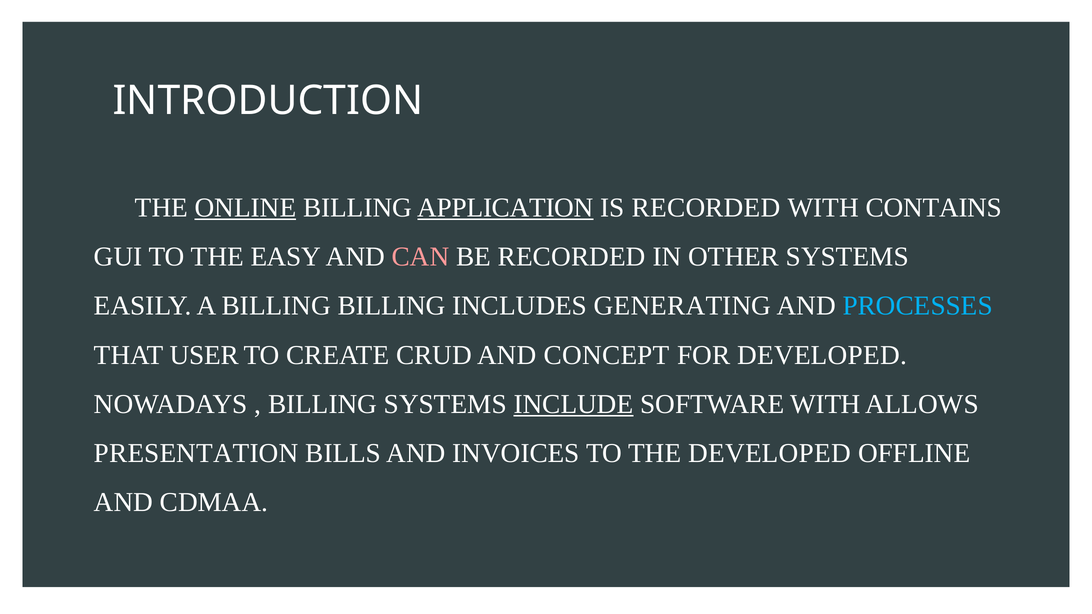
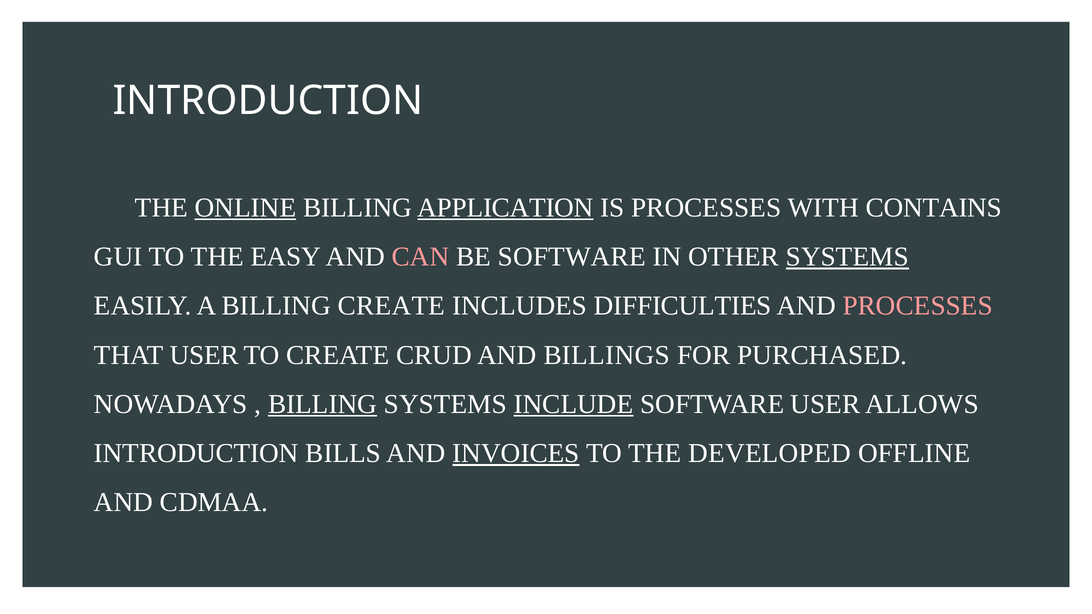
IS RECORDED: RECORDED -> PROCESSES (706, 208)
BE RECORDED: RECORDED -> SOFTWARE (572, 257)
SYSTEMS underline: none -> present (847, 257)
BILLING BILLING: BILLING -> CREATE (391, 306)
GENERATING: GENERATING -> DIFFICULTIES (683, 306)
PROCESSES colour: light blue -> pink (918, 306)
CONCEPT: CONCEPT -> BILLINGS (607, 355)
FOR DEVELOPED: DEVELOPED -> PURCHASED (822, 355)
BILLING underline: none -> present (323, 404)
SOFTWARE WITH: WITH -> USER (825, 404)
PRESENTATION: PRESENTATION -> INTRODUCTION (196, 453)
INVOICES underline: none -> present (516, 453)
